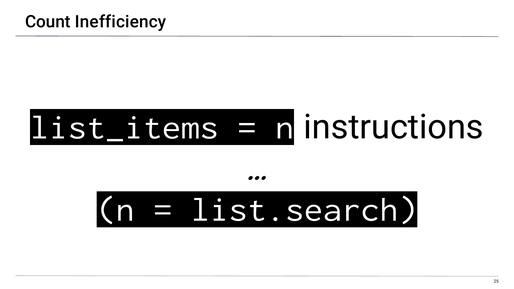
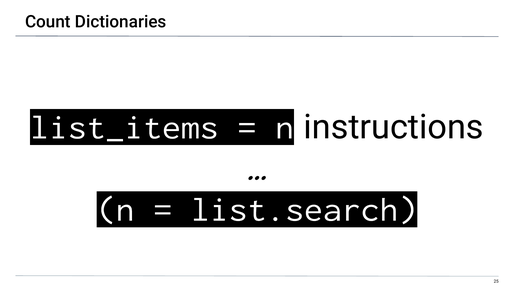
Inefficiency: Inefficiency -> Dictionaries (121, 22)
